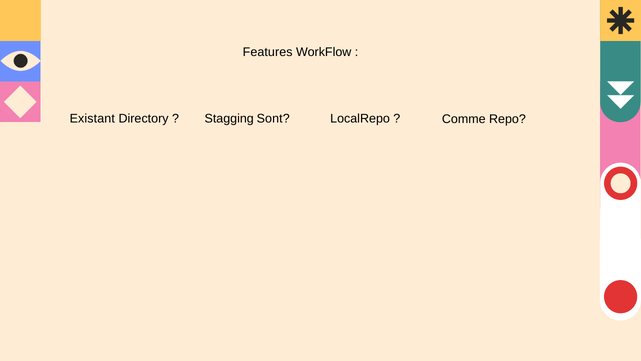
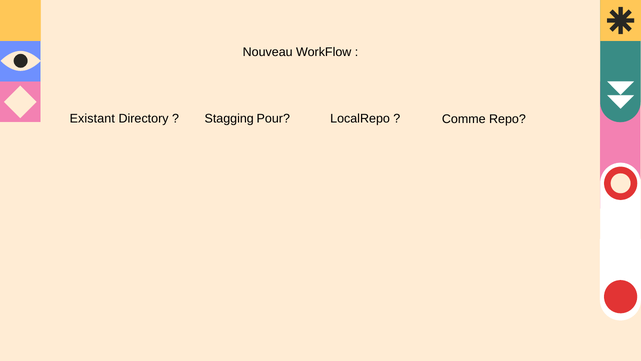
Features: Features -> Nouveau (268, 52)
Sont: Sont -> Pour (273, 119)
